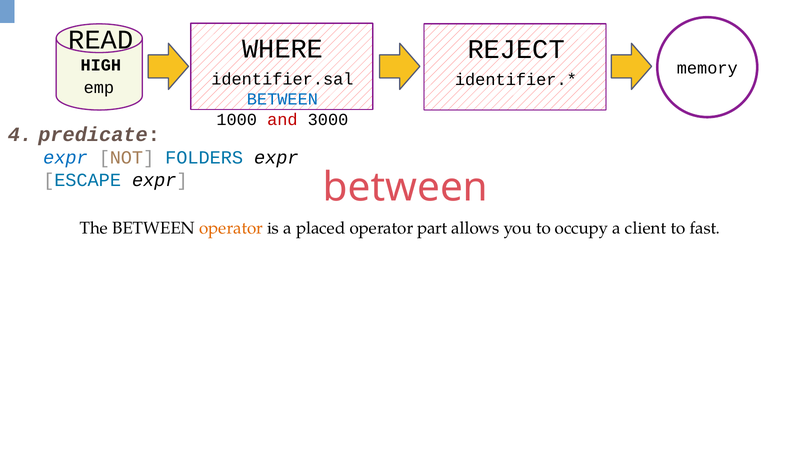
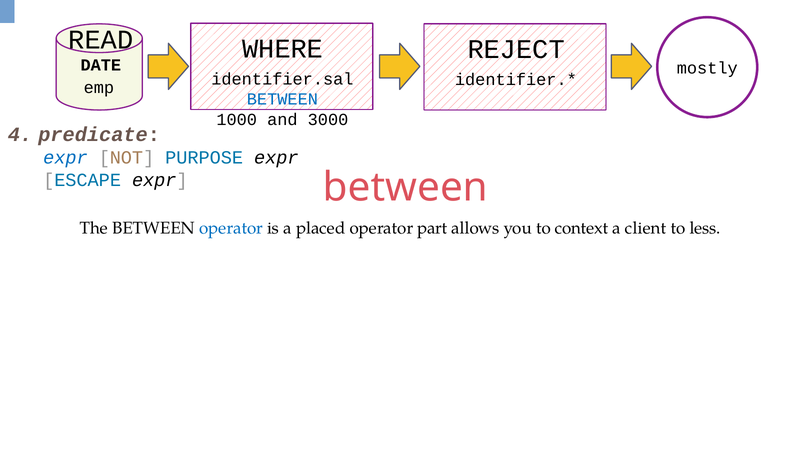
HIGH: HIGH -> DATE (101, 65)
memory: memory -> mostly (707, 68)
and colour: red -> black (282, 120)
FOLDERS: FOLDERS -> PURPOSE (204, 158)
operator colour: orange -> blue (231, 228)
occupy: occupy -> context (582, 228)
fast: fast -> less (705, 228)
